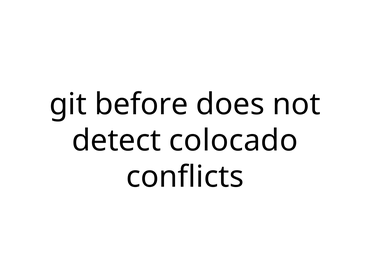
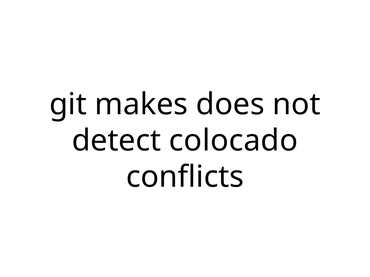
before: before -> makes (141, 104)
